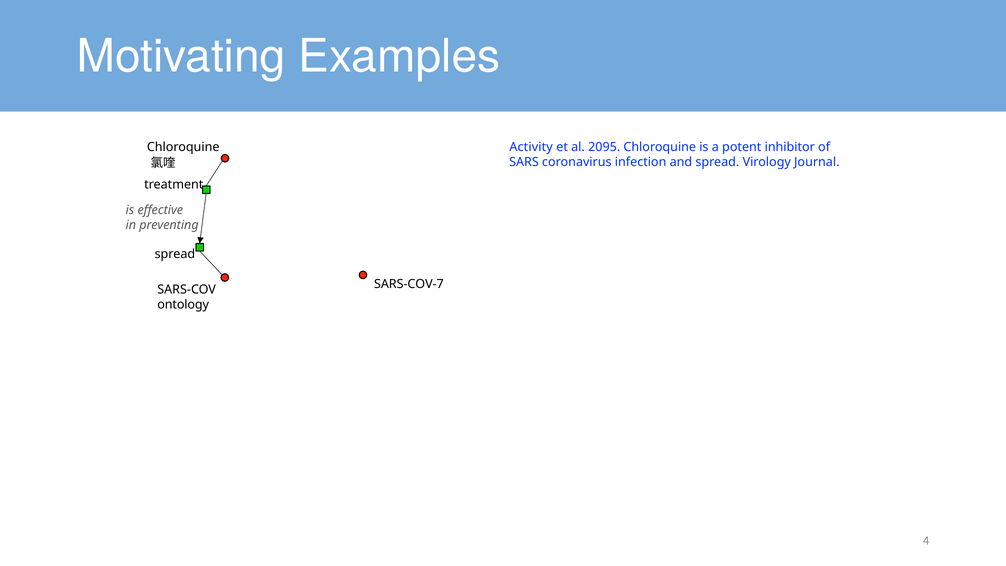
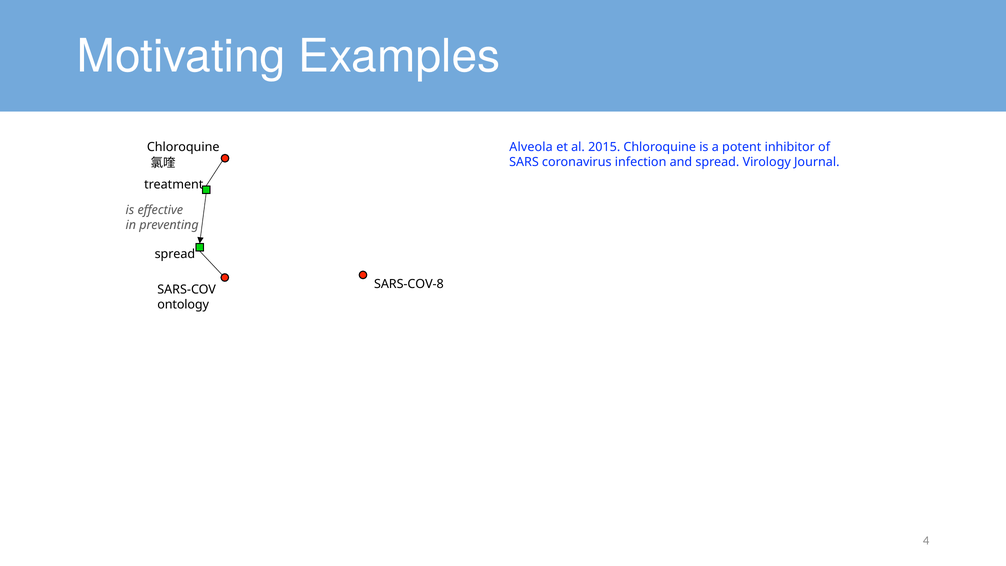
Activity: Activity -> Alveola (531, 147)
2095: 2095 -> 2015 (604, 147)
SARS-COV-7: SARS-COV-7 -> SARS-COV-8 (409, 284)
